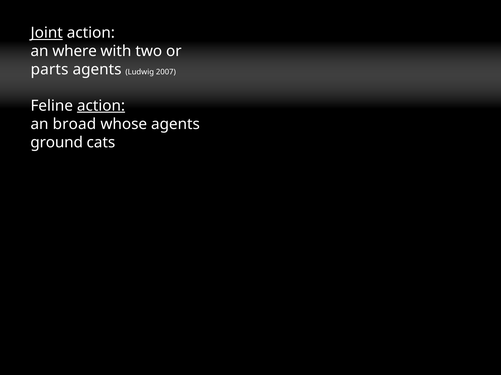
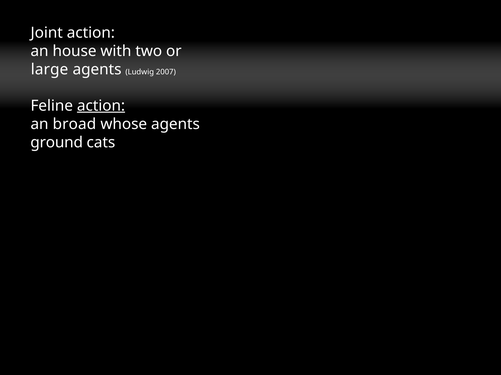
Joint underline: present -> none (47, 33)
where: where -> house (75, 51)
parts: parts -> large (50, 70)
